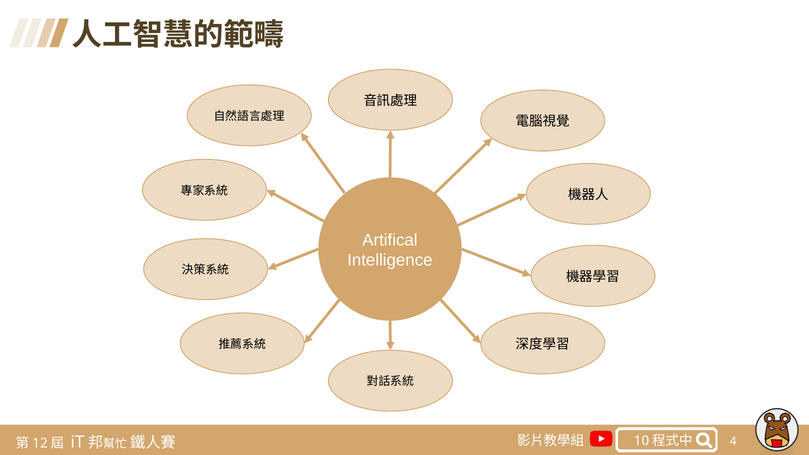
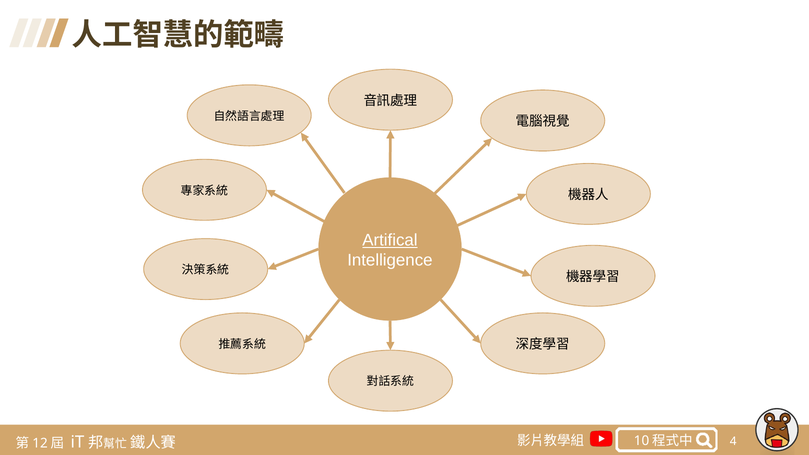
Artifical underline: none -> present (390, 240)
